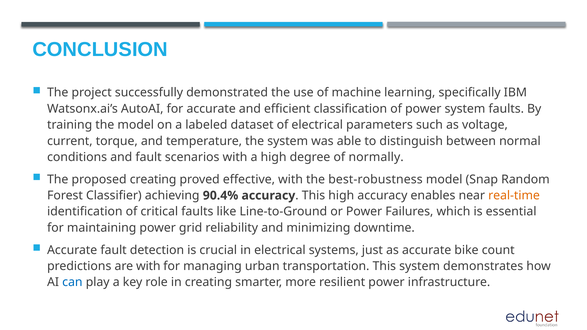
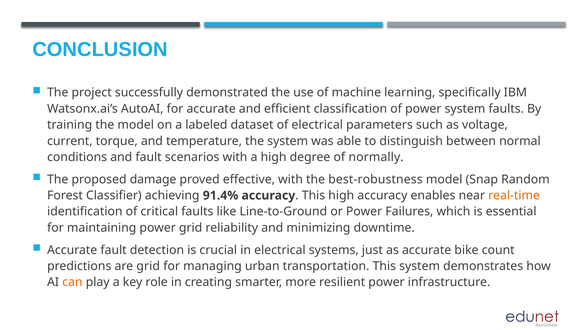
proposed creating: creating -> damage (153, 179)
90.4%: 90.4% -> 91.4% (221, 196)
are with: with -> grid (148, 266)
can colour: blue -> orange (72, 282)
